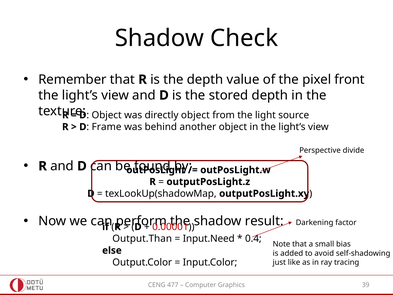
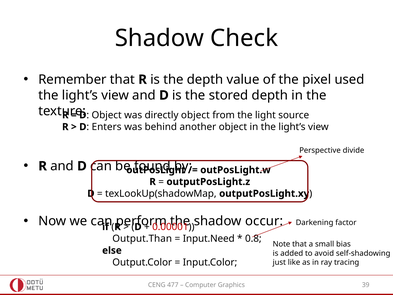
front: front -> used (349, 80)
Frame: Frame -> Enters (107, 127)
result: result -> occur (264, 221)
0.4: 0.4 -> 0.8 (253, 238)
